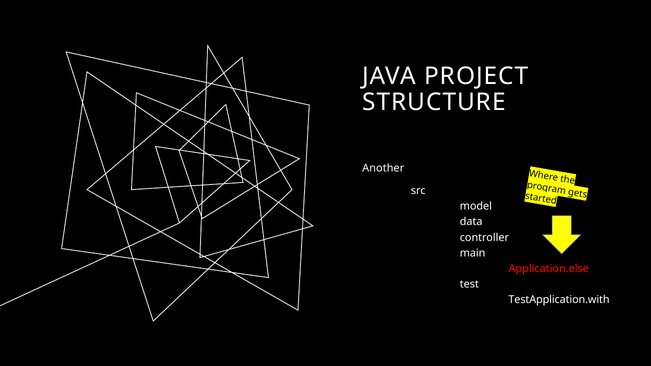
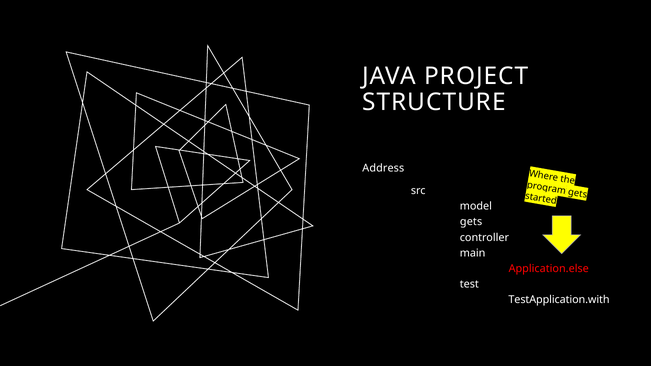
Another: Another -> Address (383, 168)
data: data -> gets (471, 222)
